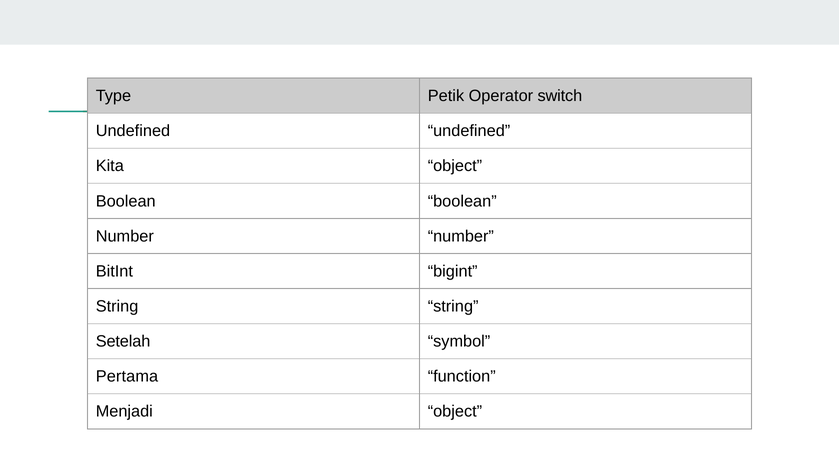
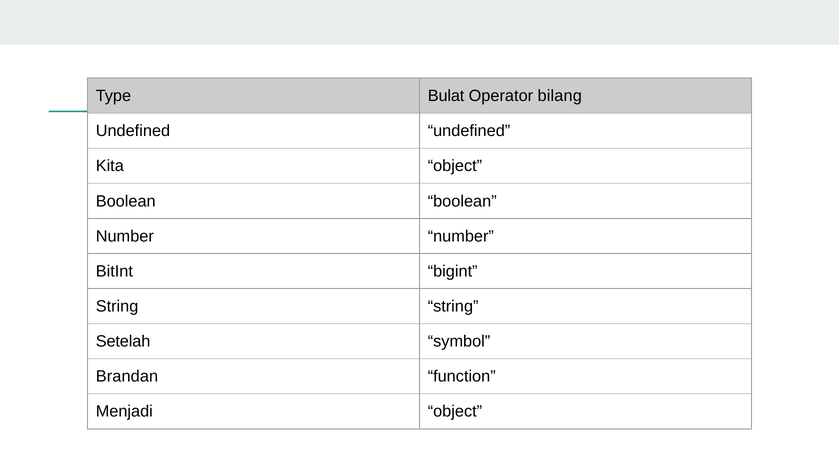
Petik: Petik -> Bulat (446, 96)
switch: switch -> bilang (560, 96)
Pertama: Pertama -> Brandan (127, 376)
